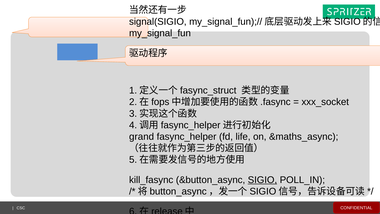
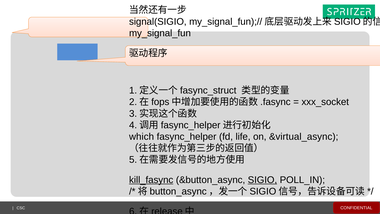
grand: grand -> which (142, 136)
&maths_async: &maths_async -> &virtual_async (304, 136)
kill_fasync underline: none -> present (151, 180)
